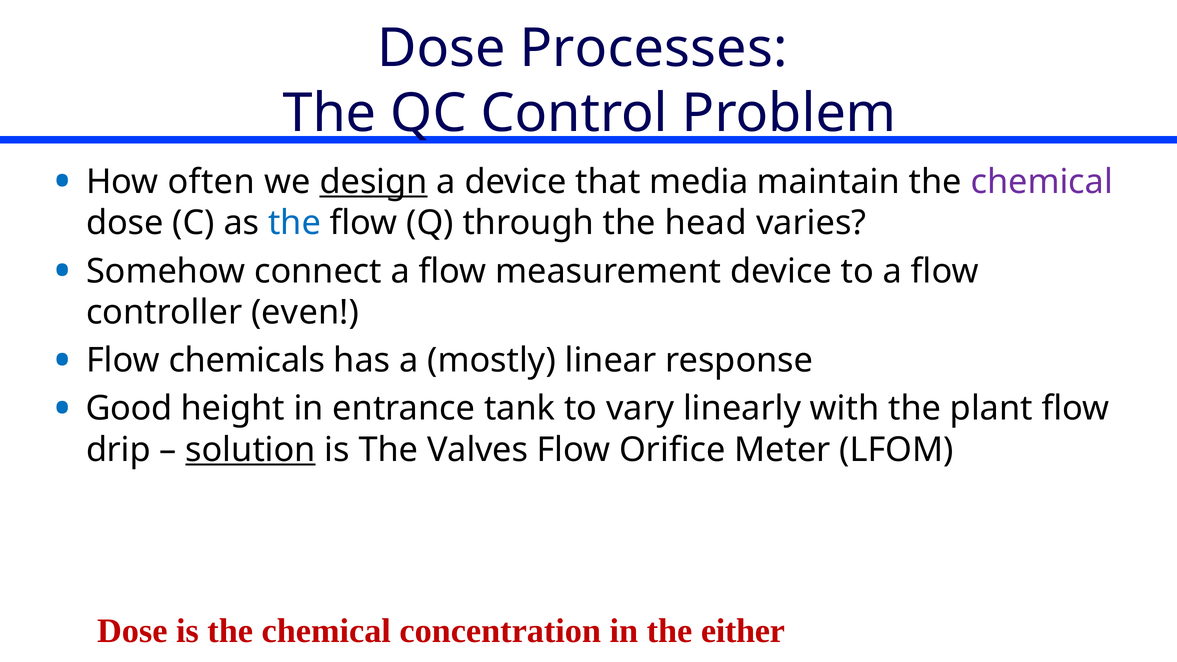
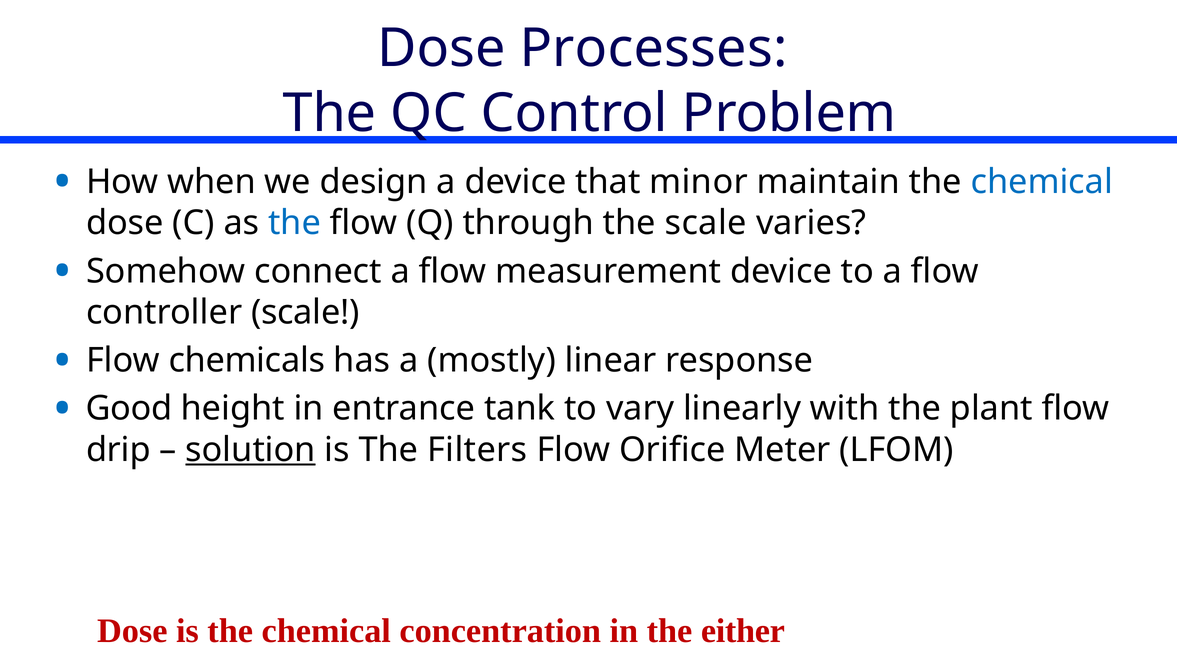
often: often -> when (212, 182)
design underline: present -> none (374, 182)
media: media -> minor (699, 182)
chemical colour: purple -> blue (1042, 182)
the head: head -> scale (706, 223)
controller even: even -> scale (305, 312)
Valves: Valves -> Filters (477, 450)
